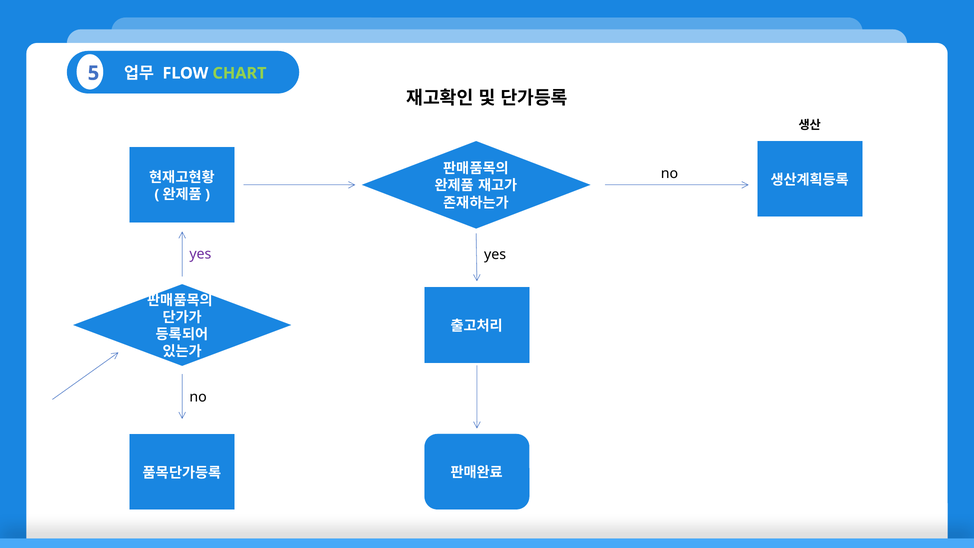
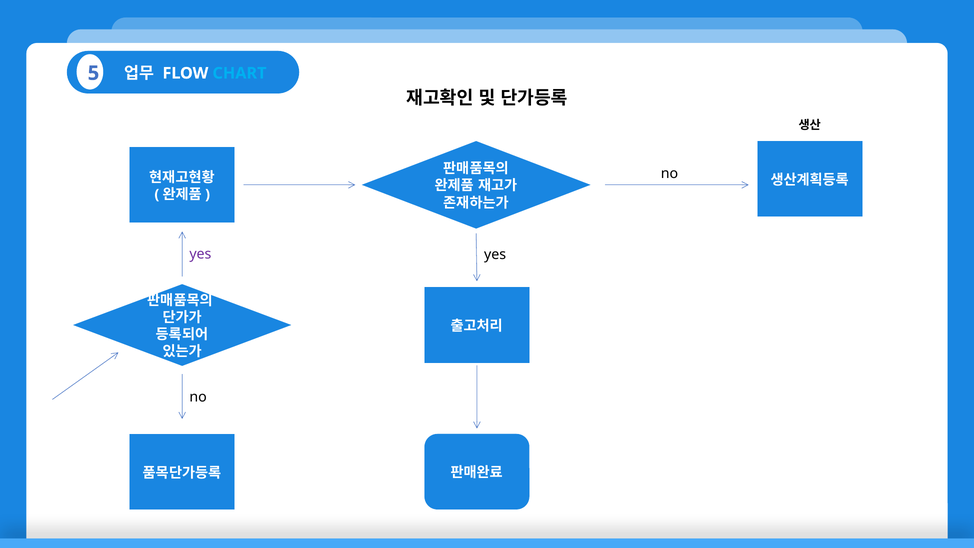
CHART colour: light green -> light blue (239, 73)
